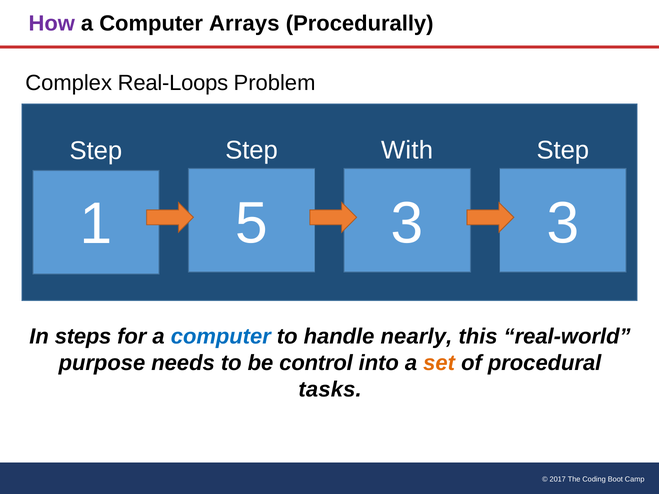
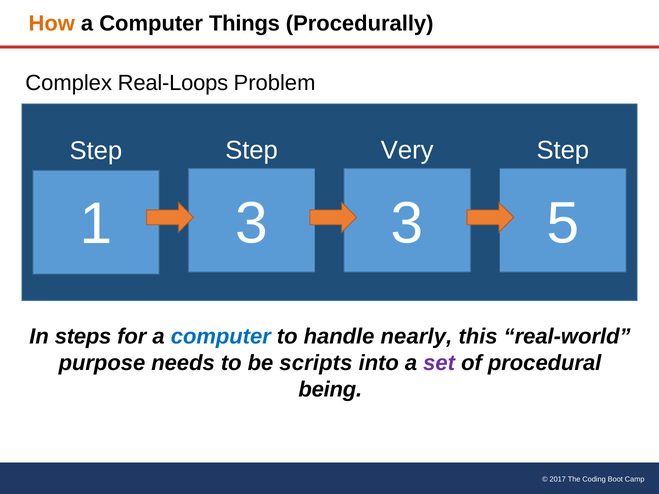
How colour: purple -> orange (52, 23)
Arrays: Arrays -> Things (245, 23)
With: With -> Very (407, 150)
1 5: 5 -> 3 (252, 224)
3 3: 3 -> 5 (563, 224)
control: control -> scripts (316, 363)
set colour: orange -> purple (439, 363)
tasks: tasks -> being (330, 389)
